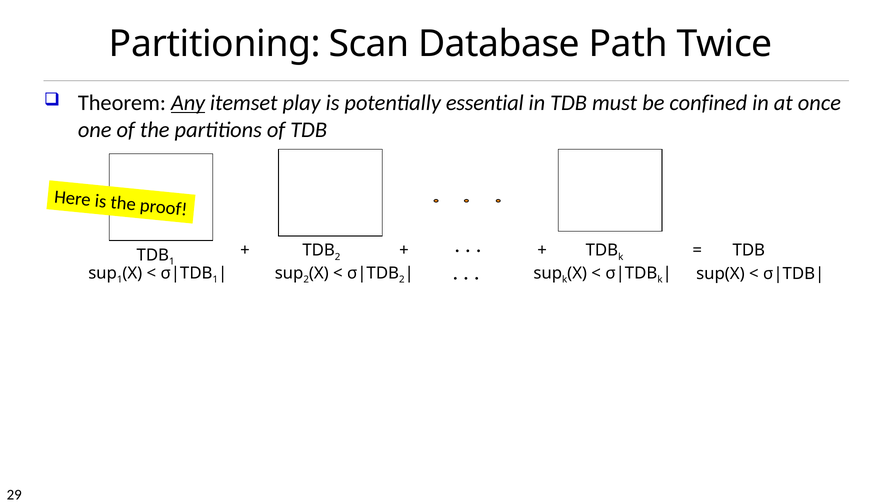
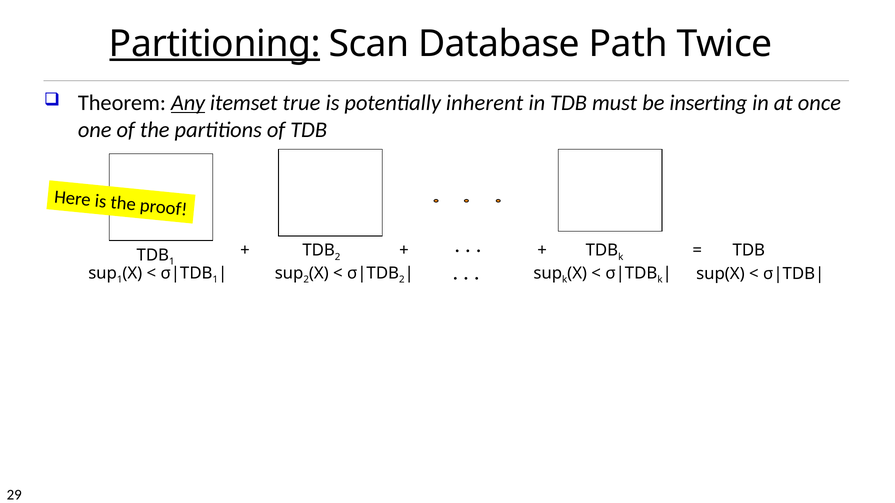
Partitioning underline: none -> present (215, 44)
play: play -> true (302, 103)
essential: essential -> inherent (485, 103)
confined: confined -> inserting (708, 103)
